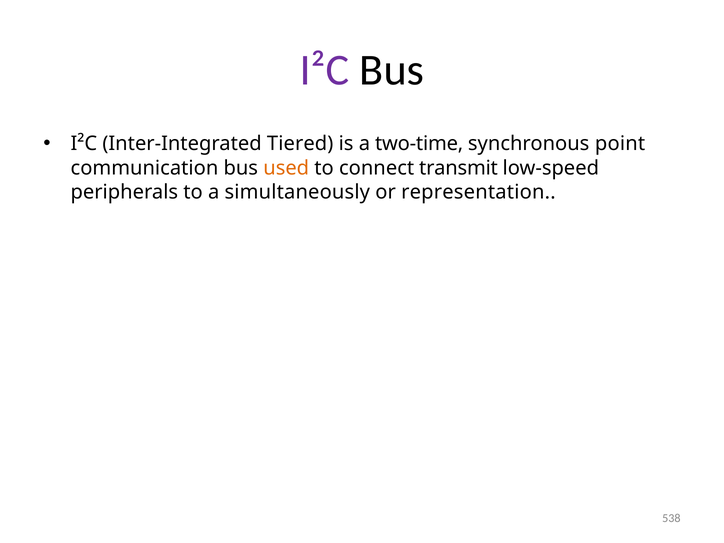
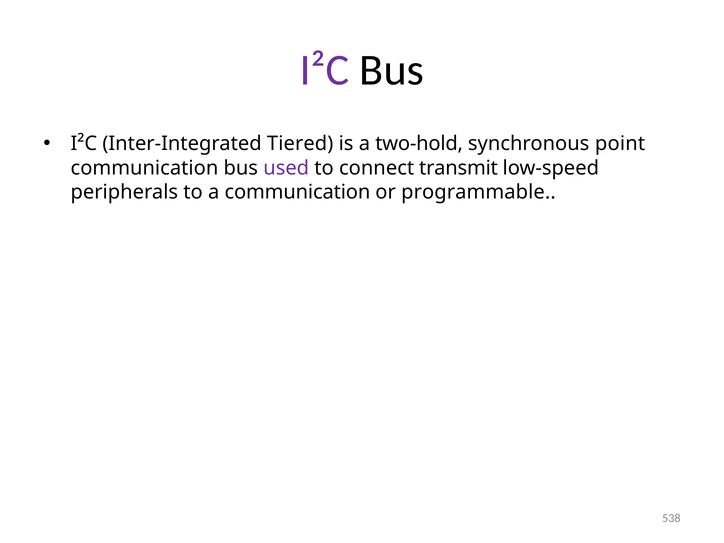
two-time: two-time -> two-hold (419, 144)
used colour: orange -> purple (286, 168)
a simultaneously: simultaneously -> communication (297, 192)
representation: representation -> programmable (478, 192)
